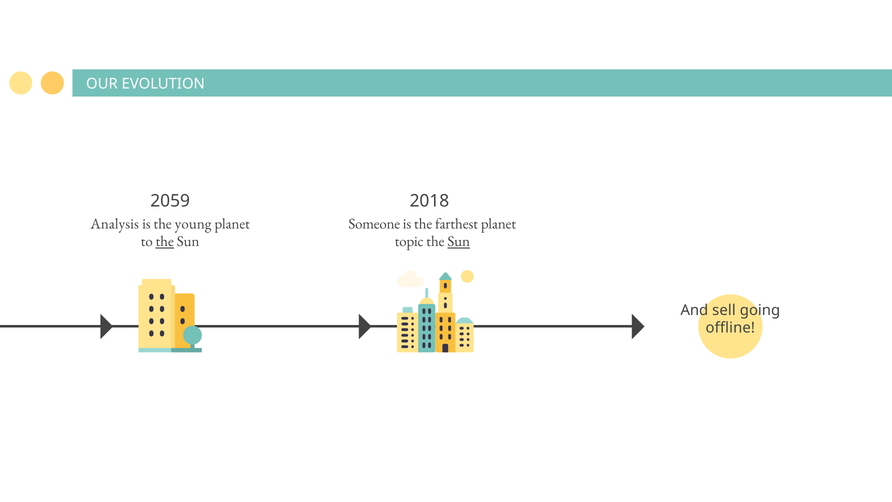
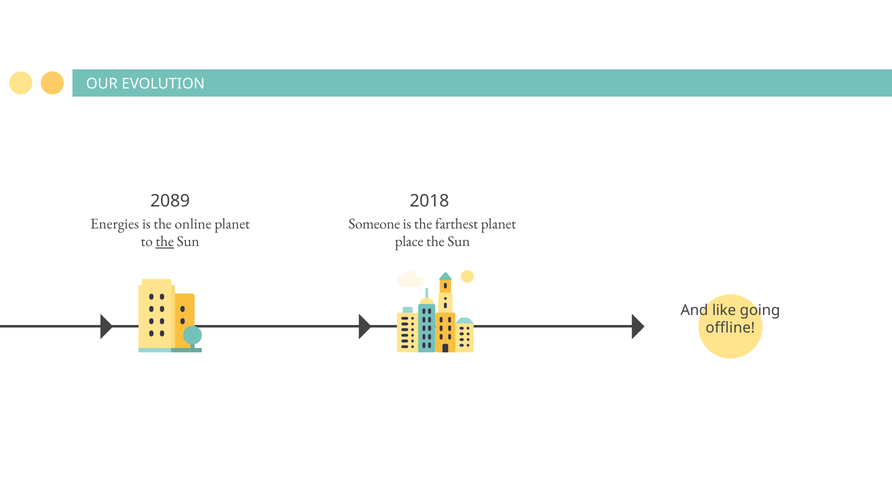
2059: 2059 -> 2089 (170, 201)
Analysis: Analysis -> Energies (115, 224)
young: young -> online (193, 224)
topic: topic -> place (409, 241)
Sun underline: present -> none (459, 241)
sell: sell -> like (724, 310)
